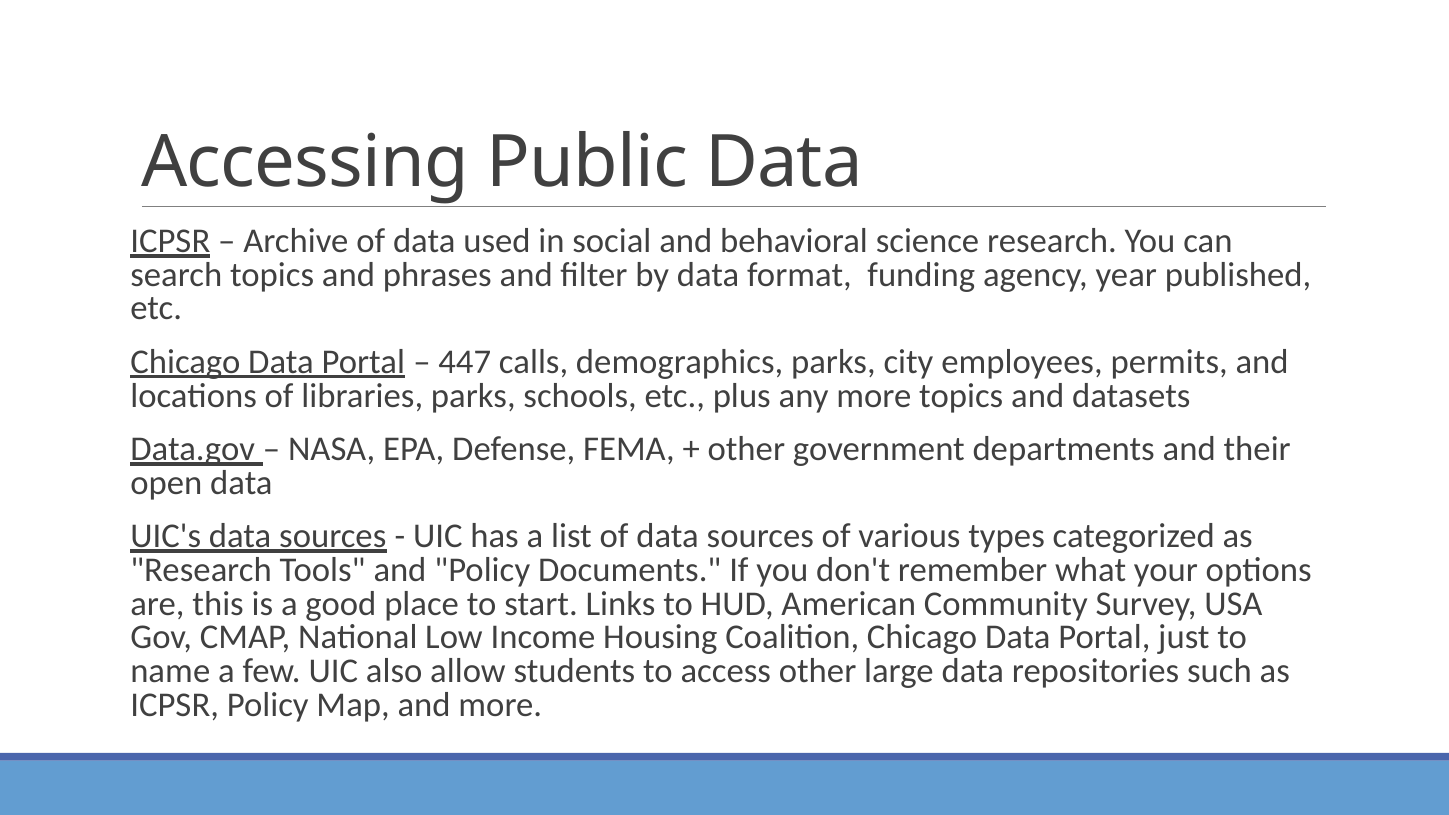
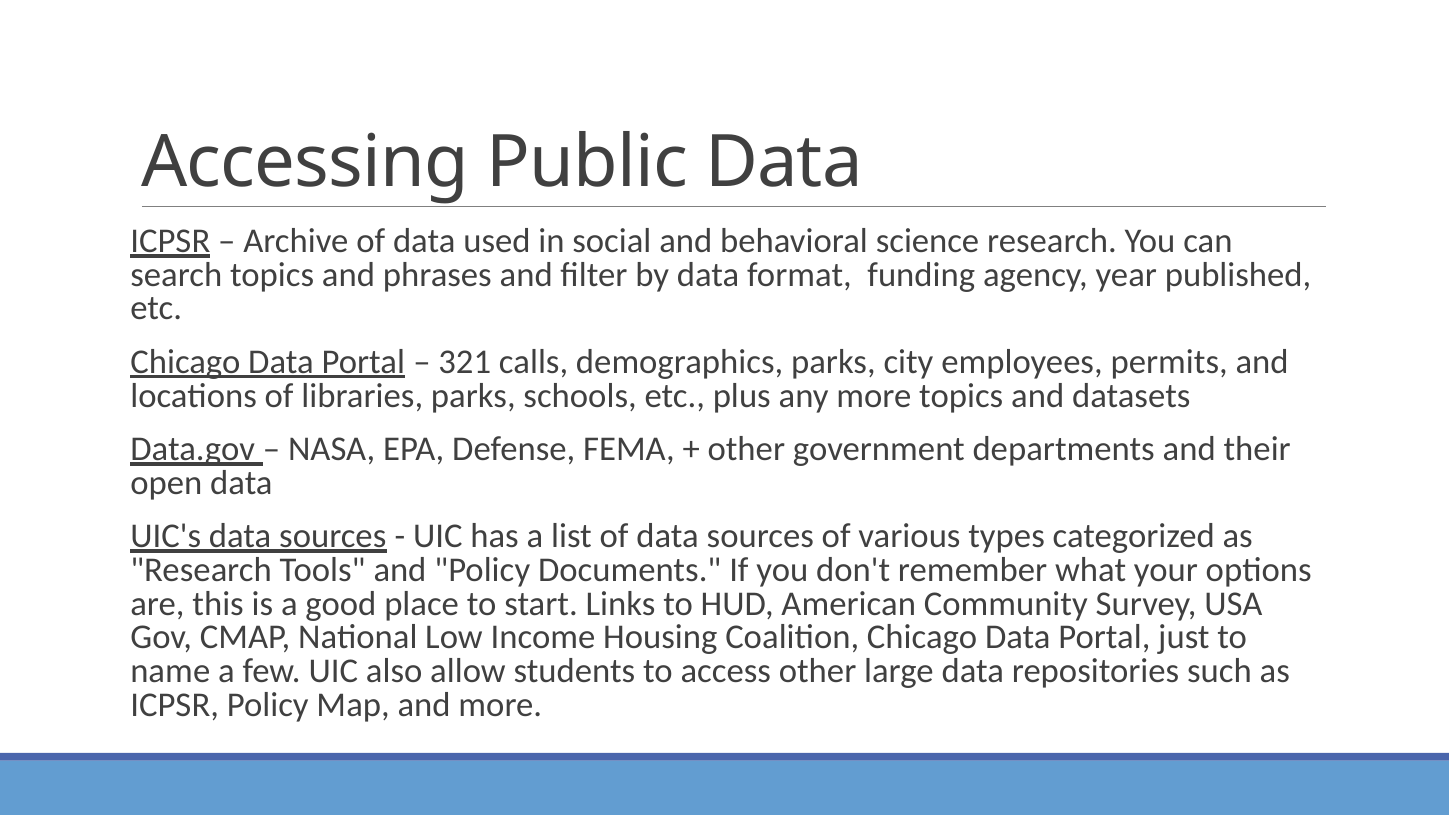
447: 447 -> 321 (465, 362)
